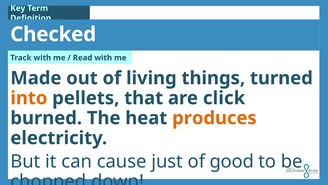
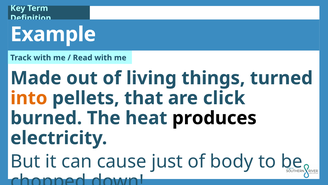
Checked: Checked -> Example (53, 34)
produces colour: orange -> black (214, 118)
good: good -> body (232, 161)
